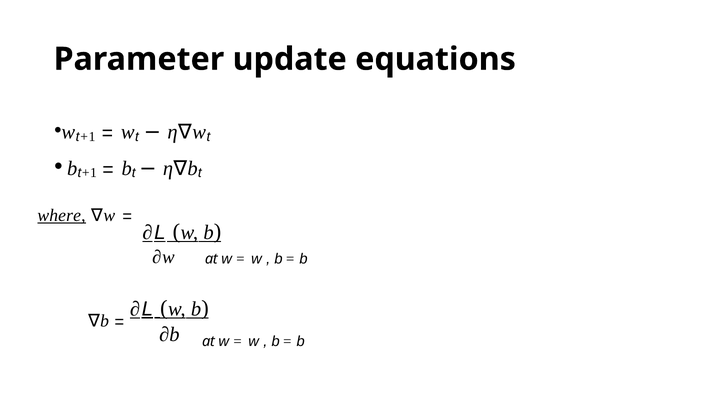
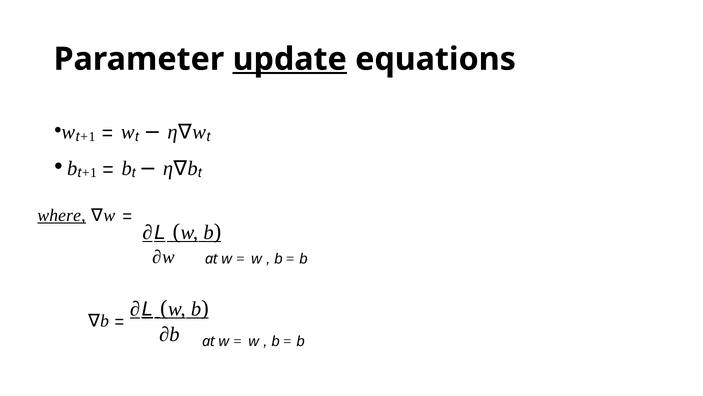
update underline: none -> present (290, 59)
